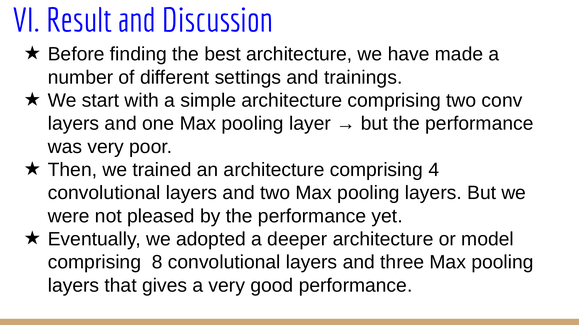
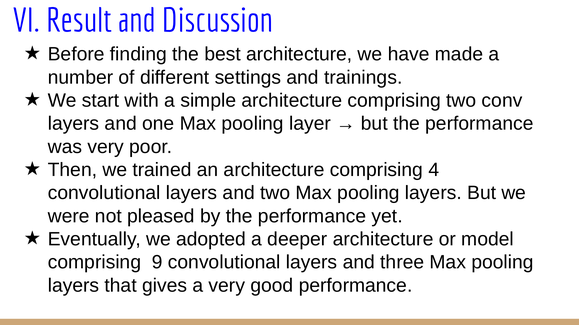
8: 8 -> 9 (157, 263)
